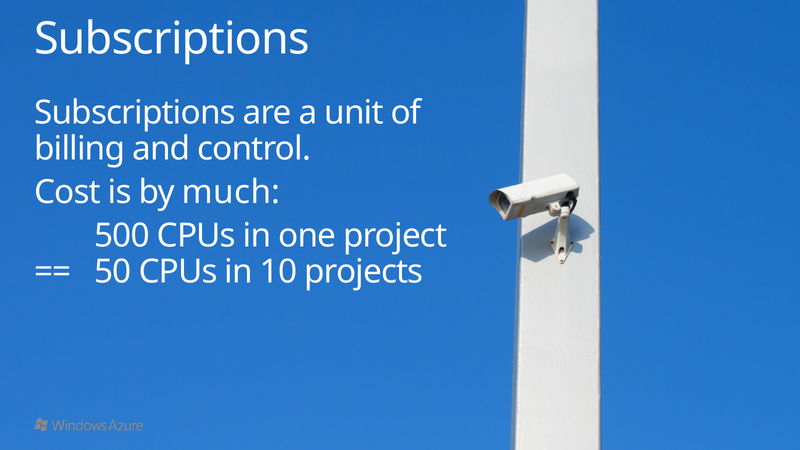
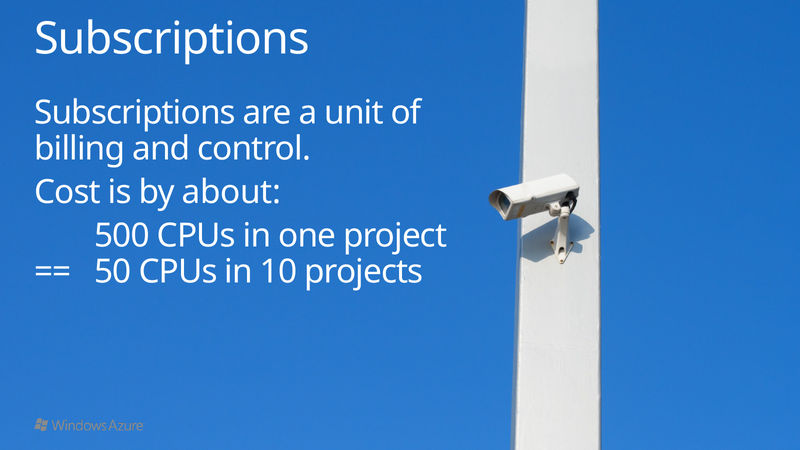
much: much -> about (231, 192)
